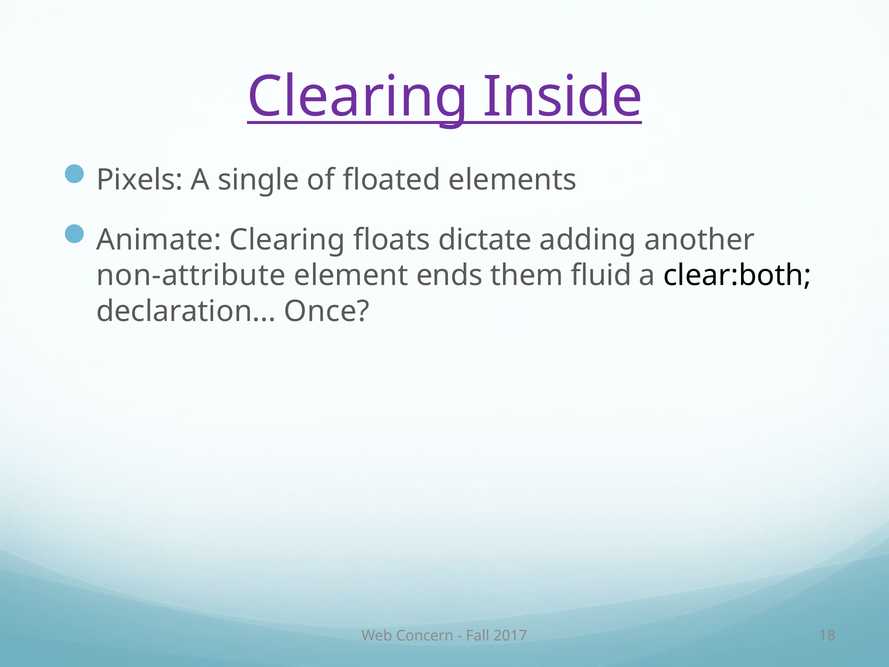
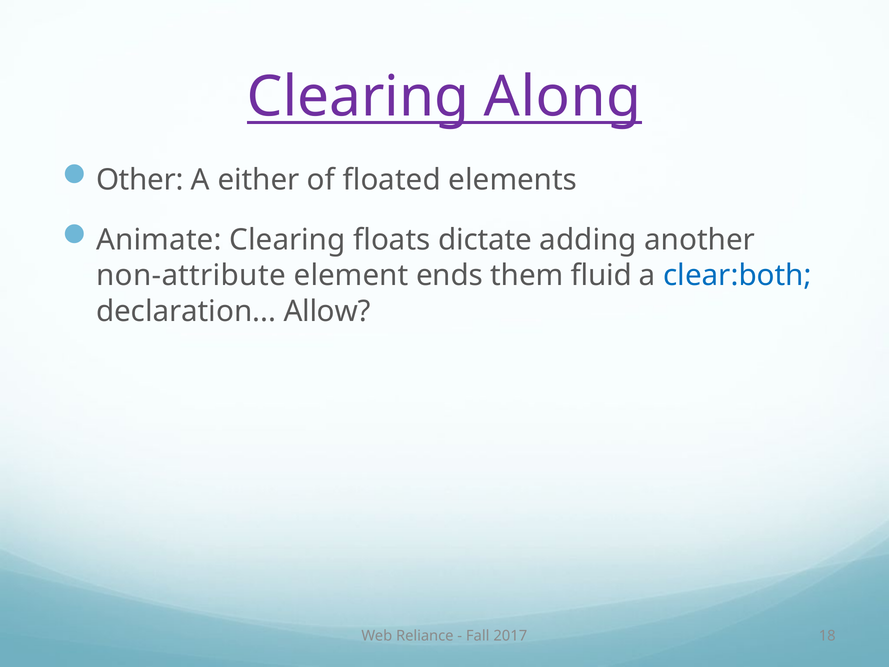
Inside: Inside -> Along (563, 97)
Pixels: Pixels -> Other (140, 180)
single: single -> either (258, 180)
clear:both colour: black -> blue (737, 276)
Once: Once -> Allow (327, 311)
Concern: Concern -> Reliance (425, 636)
